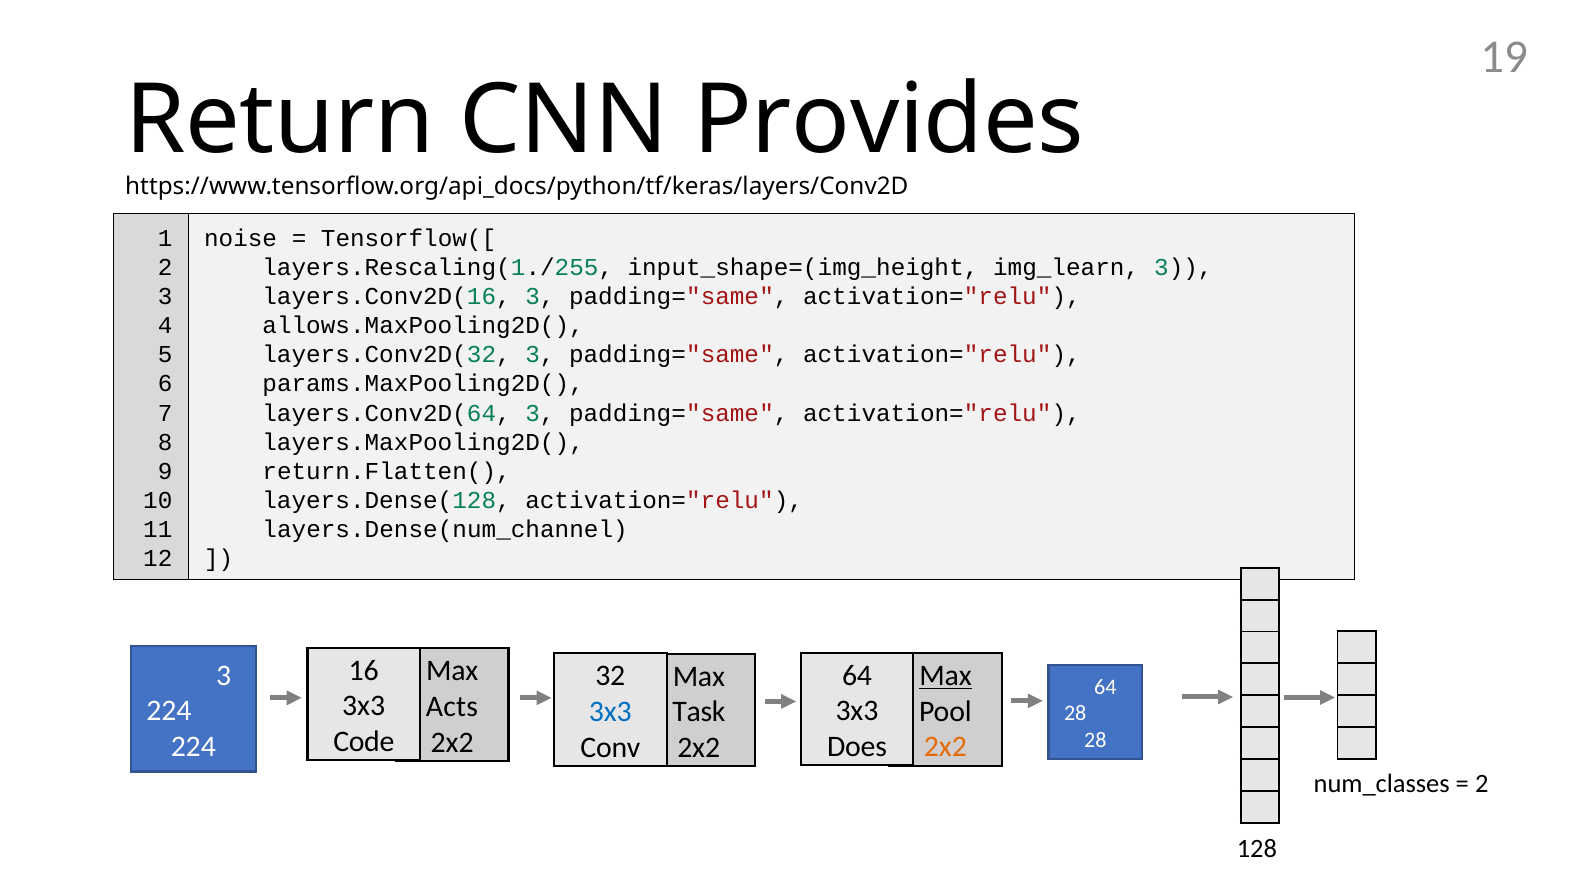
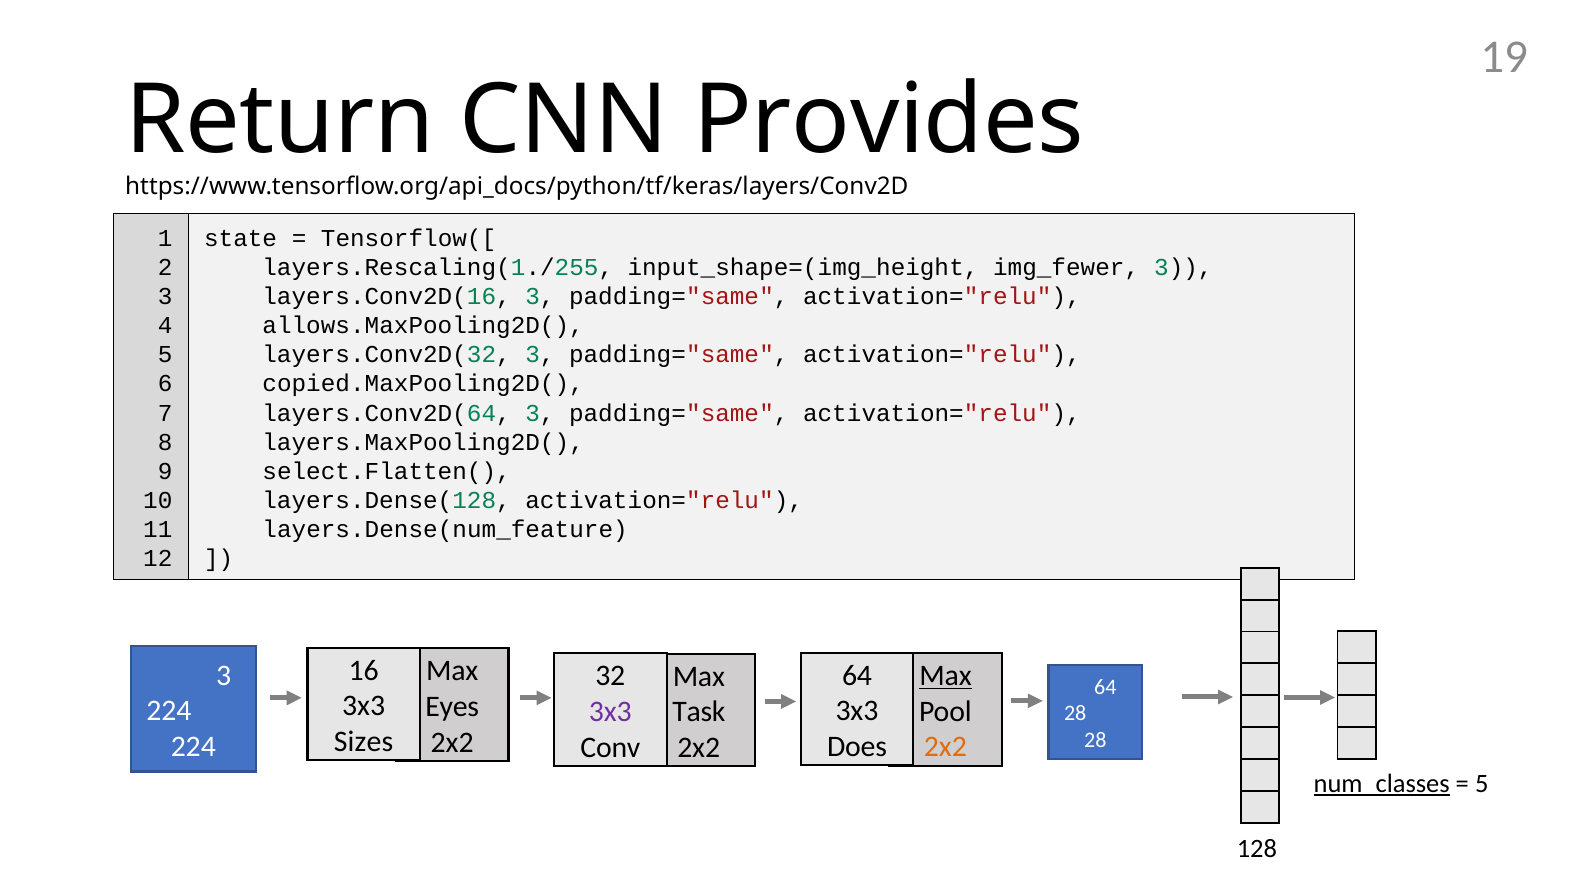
noise: noise -> state (241, 238)
img_learn: img_learn -> img_fewer (1066, 267)
params.MaxPooling2D(: params.MaxPooling2D( -> copied.MaxPooling2D( (423, 384)
return.Flatten(: return.Flatten( -> select.Flatten( (387, 472)
layers.Dense(num_channel: layers.Dense(num_channel -> layers.Dense(num_feature (445, 530)
Acts: Acts -> Eyes (452, 707)
3x3 colour: blue -> purple (610, 712)
Code: Code -> Sizes (364, 742)
num_classes underline: none -> present (1382, 784)
2: 2 -> 5 (1482, 784)
